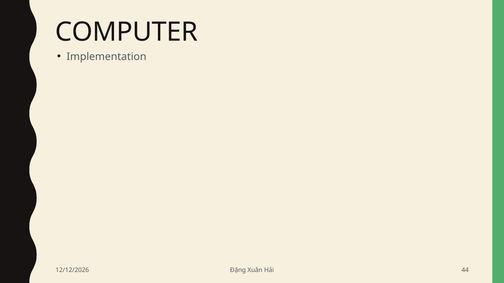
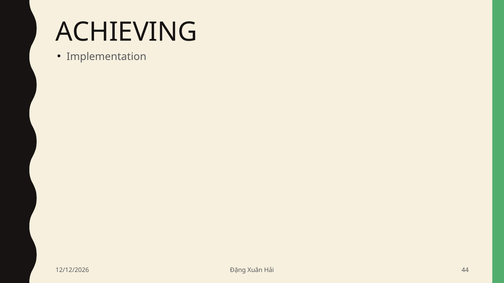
COMPUTER: COMPUTER -> ACHIEVING (126, 32)
